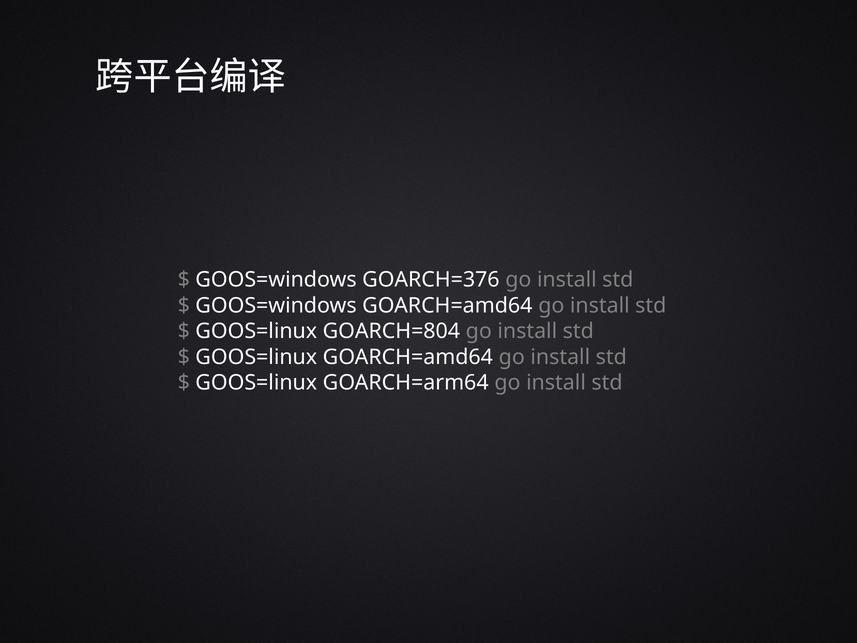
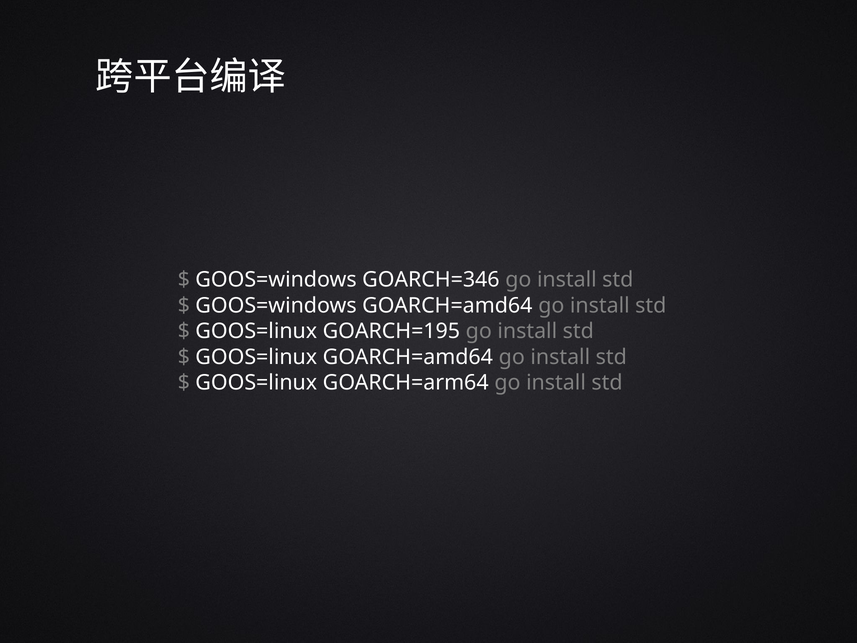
GOARCH=376: GOARCH=376 -> GOARCH=346 (431, 280)
GOARCH=804: GOARCH=804 -> GOARCH=195 (391, 331)
